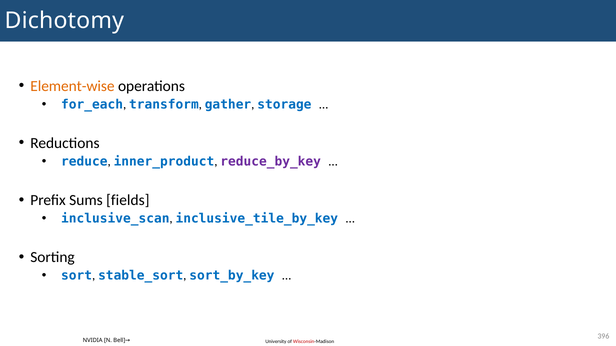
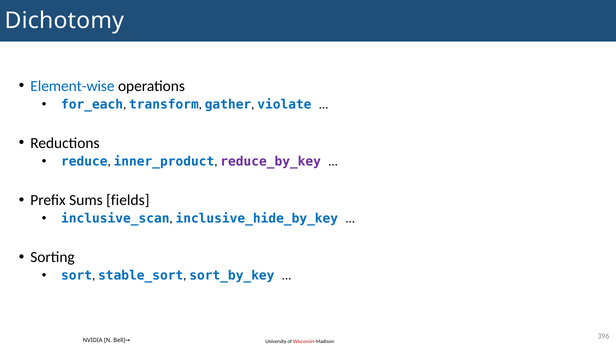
Element-wise colour: orange -> blue (72, 86)
storage: storage -> violate (284, 105)
inclusive_tile_by_key: inclusive_tile_by_key -> inclusive_hide_by_key (257, 219)
